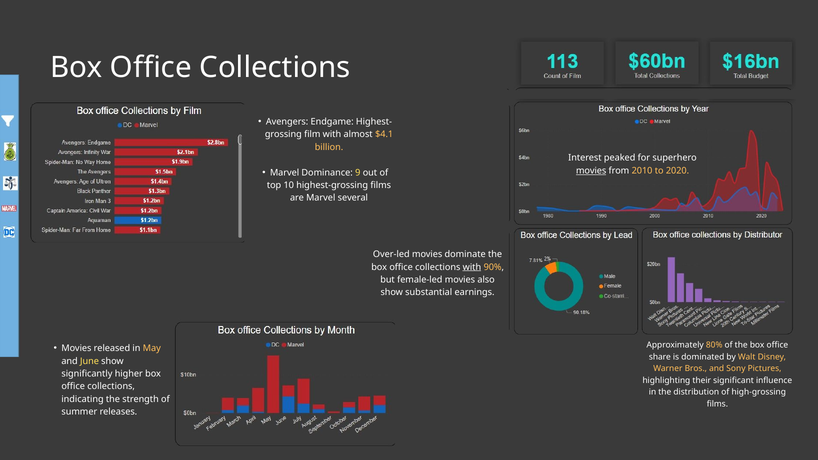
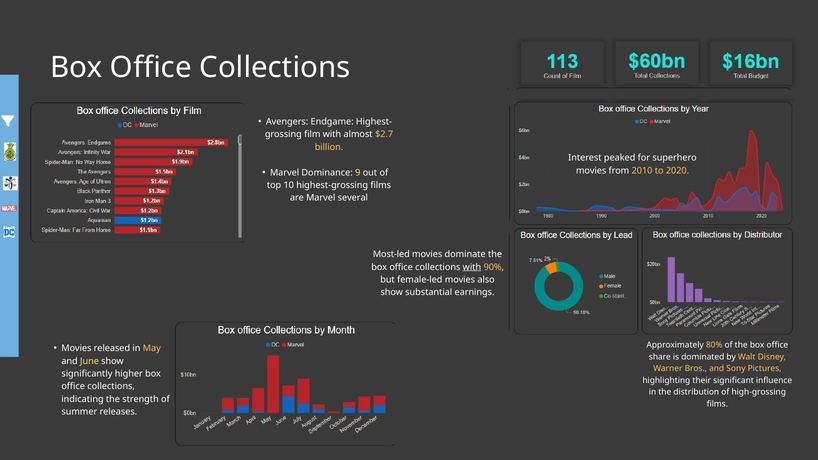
$4.1: $4.1 -> $2.7 (384, 134)
movies underline: present -> none (591, 171)
Over-led: Over-led -> Most-led (391, 254)
